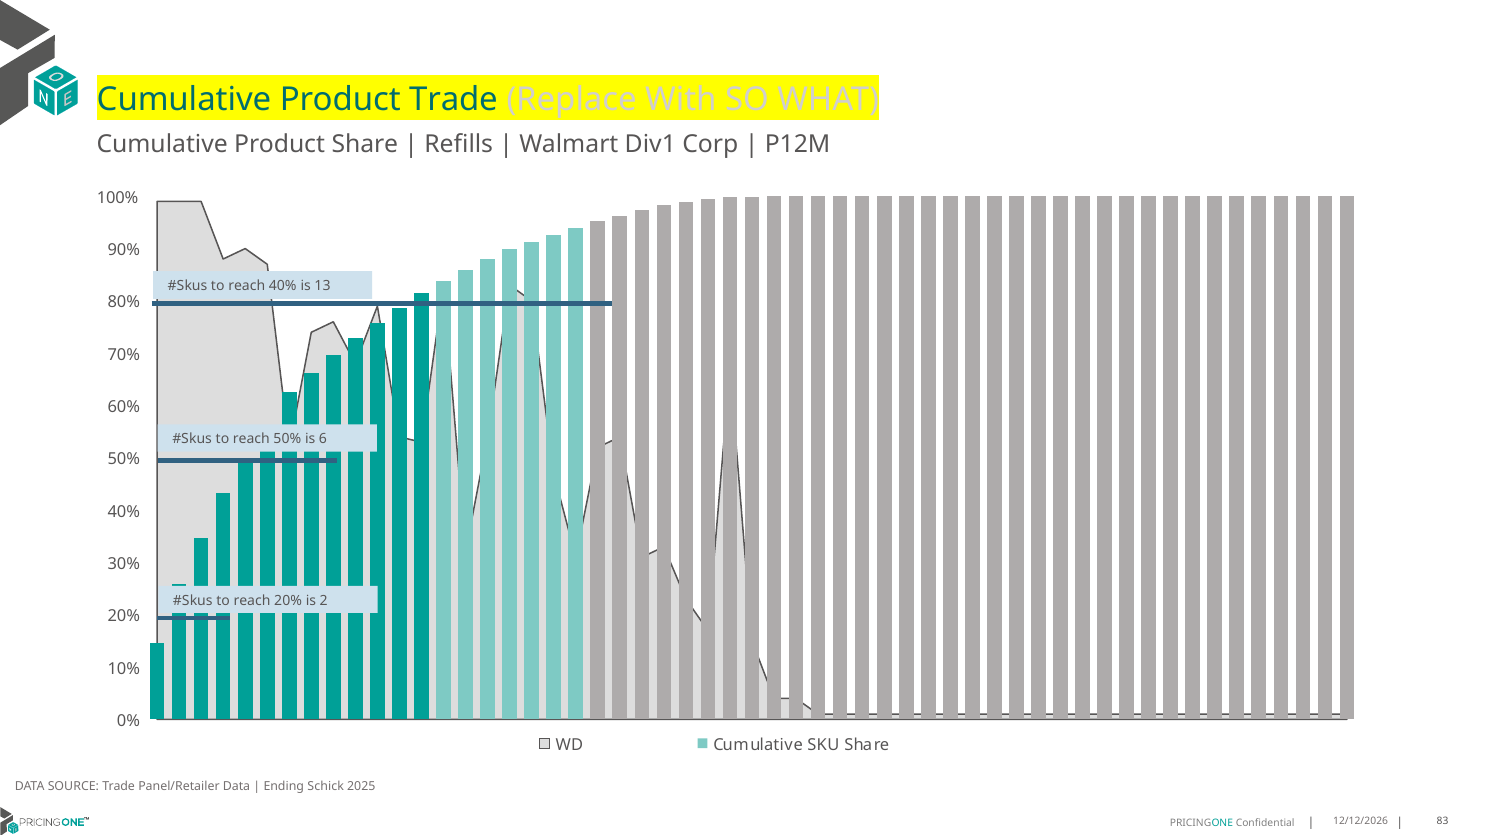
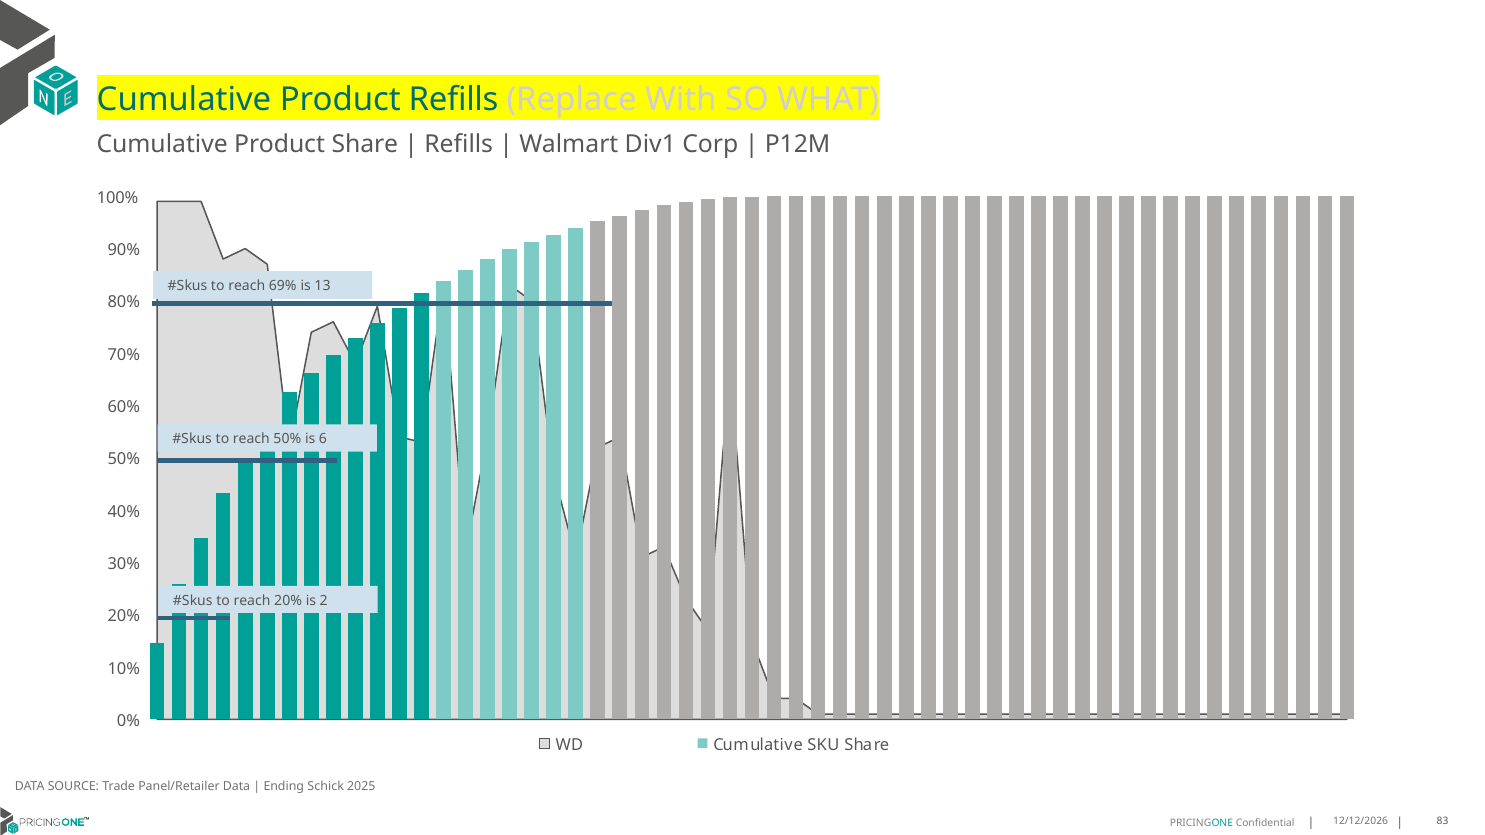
Product Trade: Trade -> Refills (454, 100)
reach 40%: 40% -> 69% (283, 286)
